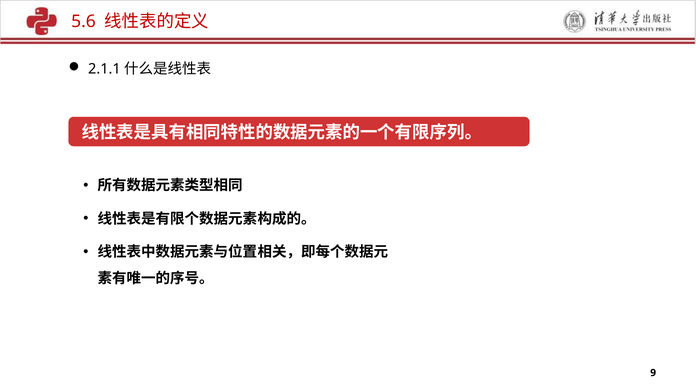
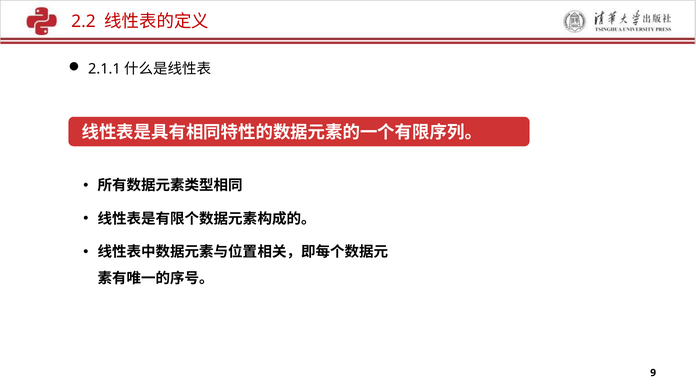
5.6: 5.6 -> 2.2 (83, 21)
